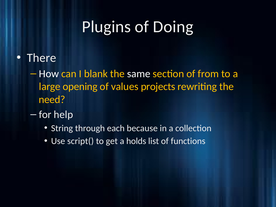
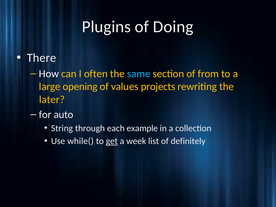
blank: blank -> often (96, 74)
same colour: white -> light blue (139, 74)
need: need -> later (52, 100)
help: help -> auto (64, 115)
because: because -> example (142, 128)
script(: script( -> while( (80, 141)
get underline: none -> present (112, 141)
holds: holds -> week (136, 141)
functions: functions -> definitely (188, 141)
